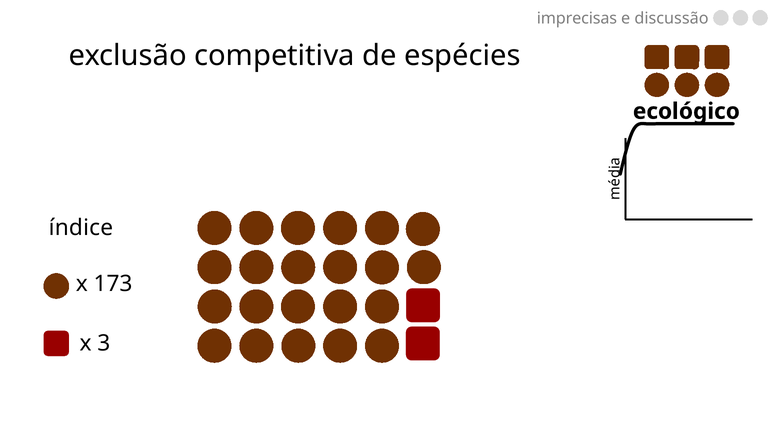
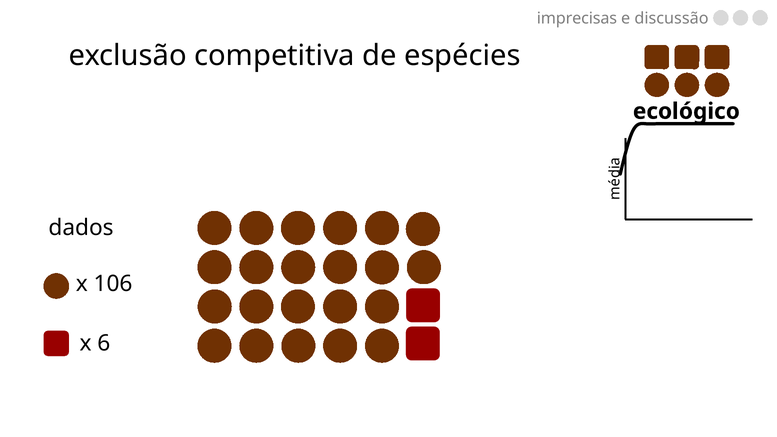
índice: índice -> dados (81, 228)
173: 173 -> 106 (113, 284)
3: 3 -> 6 (104, 343)
